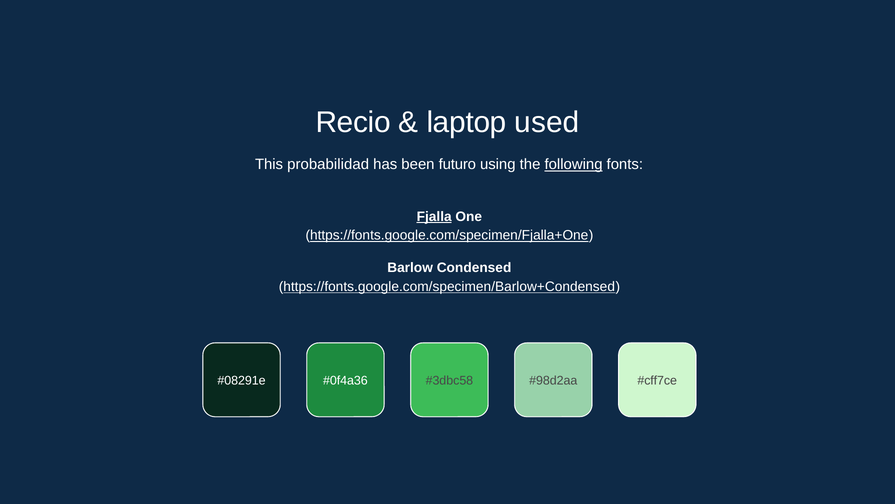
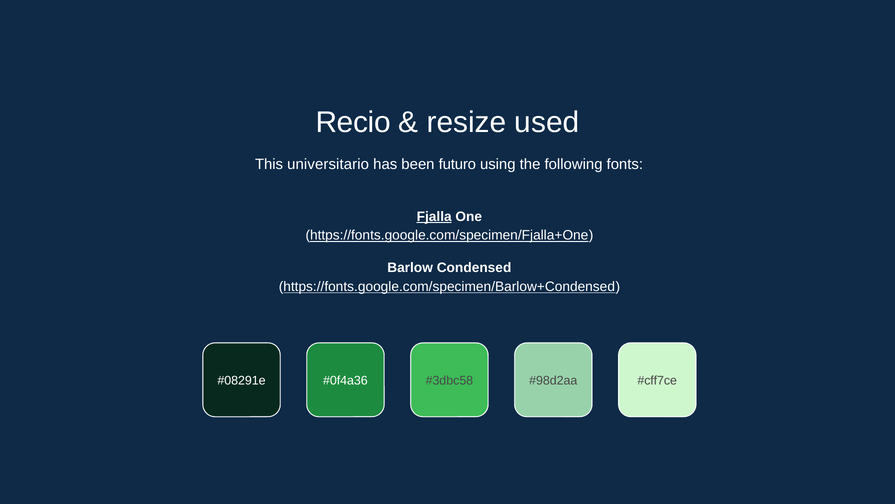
laptop: laptop -> resize (466, 122)
probabilidad: probabilidad -> universitario (328, 164)
following underline: present -> none (574, 164)
